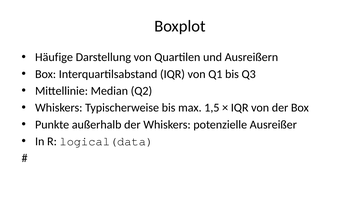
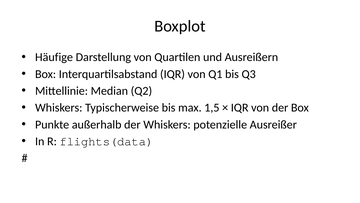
logical(data: logical(data -> flights(data (106, 141)
